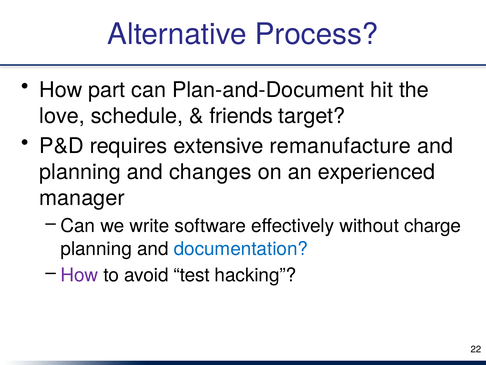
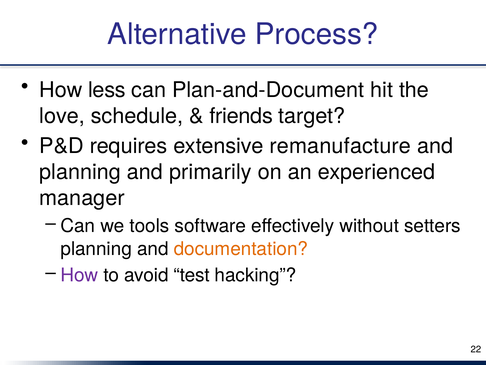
part: part -> less (107, 90)
changes: changes -> primarily (210, 172)
write: write -> tools (149, 226)
charge: charge -> setters (432, 226)
documentation colour: blue -> orange (241, 248)
